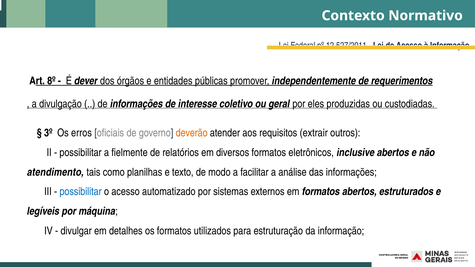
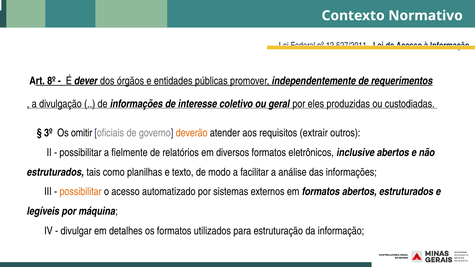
erros: erros -> omitir (82, 133)
atendimento: atendimento -> estruturados (55, 172)
possibilitar colour: blue -> orange (81, 192)
